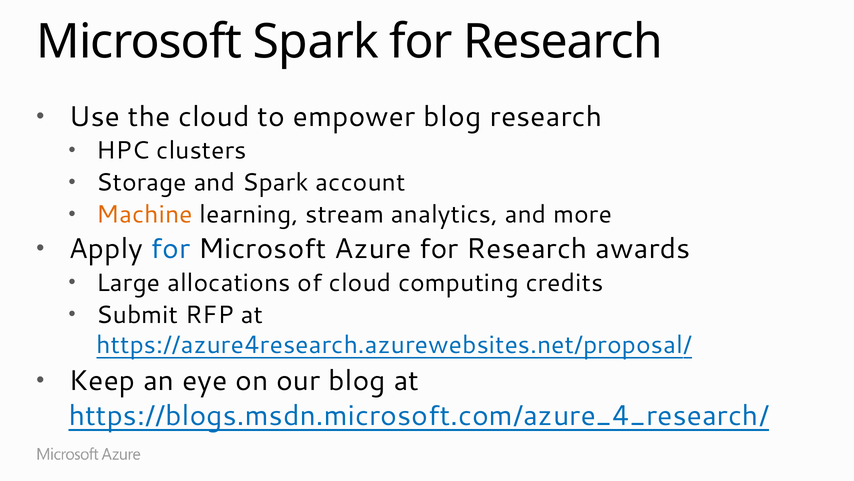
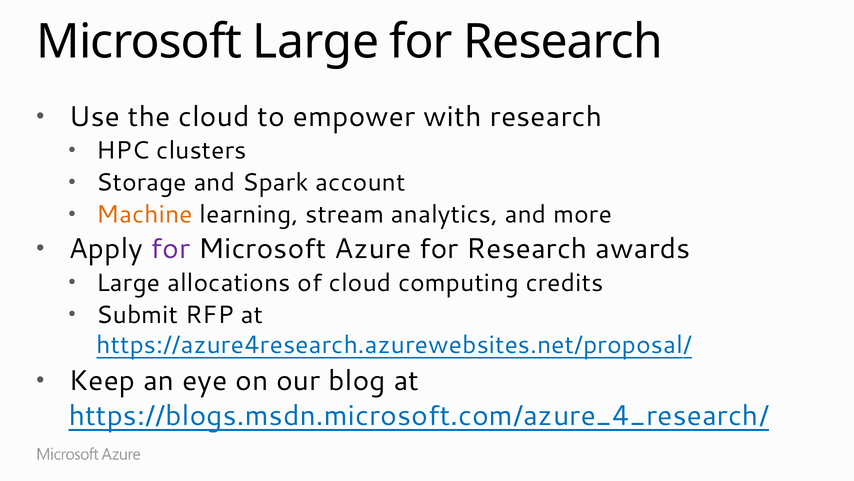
Microsoft Spark: Spark -> Large (316, 42)
empower blog: blog -> with (452, 117)
for colour: blue -> purple (171, 249)
